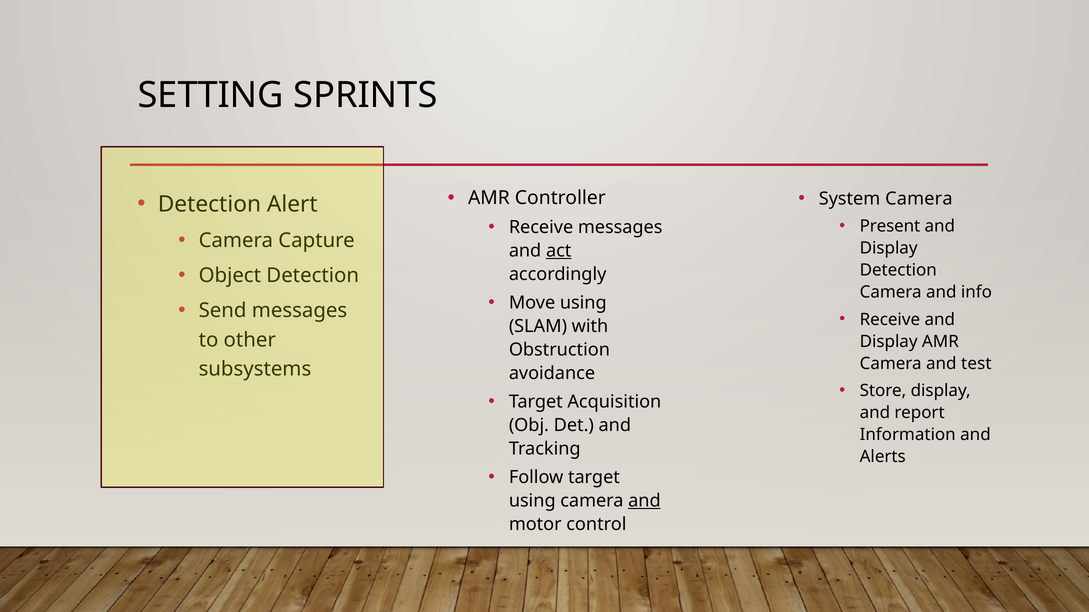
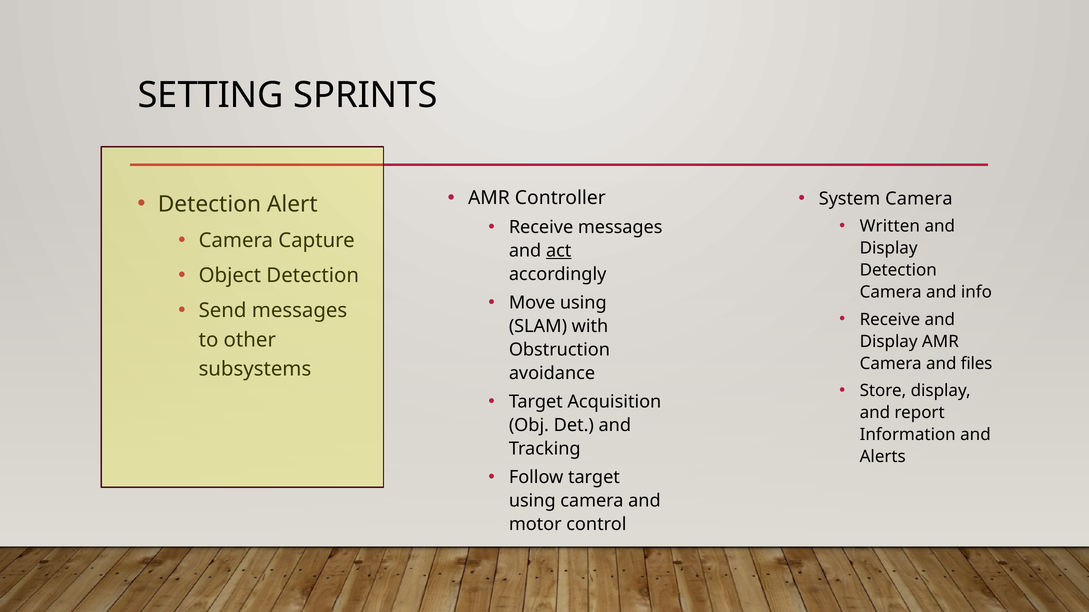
Present: Present -> Written (890, 227)
test: test -> files (977, 364)
and underline: present -> none (644, 501)
